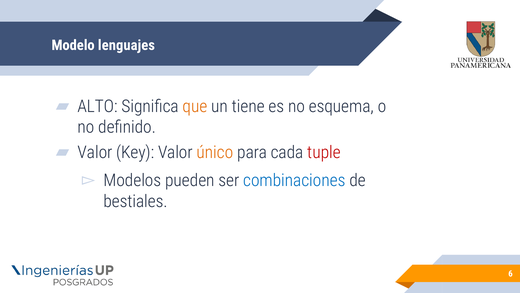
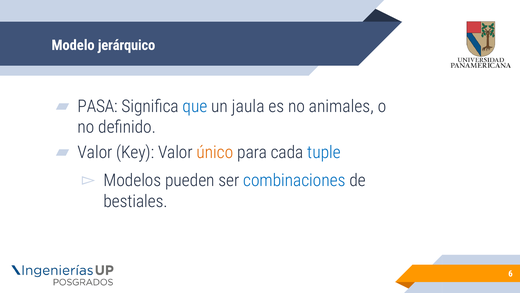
lenguajes: lenguajes -> jerárquico (127, 45)
ALTO: ALTO -> PASA (98, 106)
que colour: orange -> blue (195, 106)
tiene: tiene -> jaula (248, 106)
esquema: esquema -> animales (341, 106)
tuple colour: red -> blue (324, 152)
